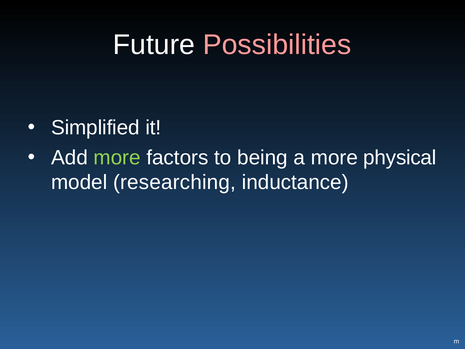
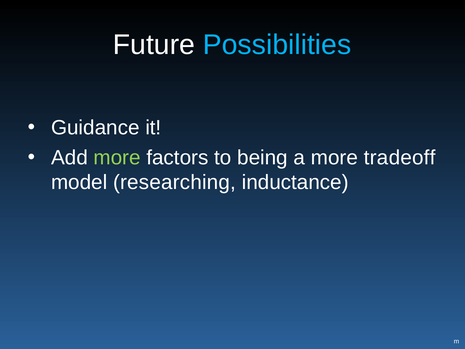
Possibilities colour: pink -> light blue (277, 45)
Simplified: Simplified -> Guidance (95, 128)
physical: physical -> tradeoff (400, 158)
